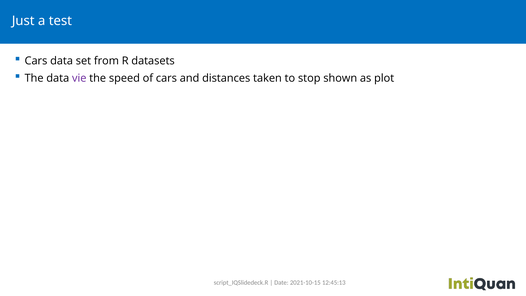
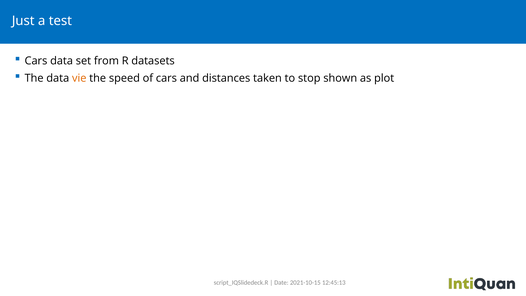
vie colour: purple -> orange (79, 78)
